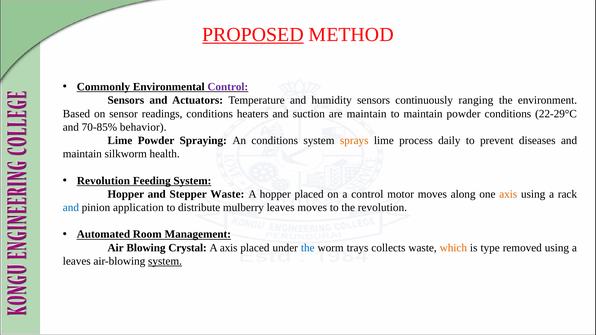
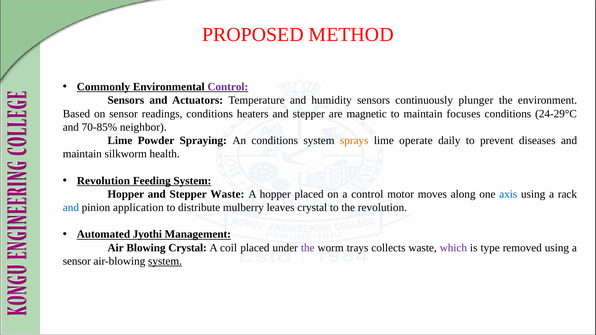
PROPOSED underline: present -> none (253, 35)
ranging: ranging -> plunger (476, 100)
heaters and suction: suction -> stepper (309, 114)
are maintain: maintain -> magnetic (367, 114)
maintain powder: powder -> focuses (464, 114)
22-29°C: 22-29°C -> 24-29°C (556, 114)
behavior: behavior -> neighbor (143, 127)
process: process -> operate (416, 141)
axis colour: orange -> blue (508, 194)
leaves moves: moves -> crystal (312, 208)
Room: Room -> Jyothi (147, 234)
A axis: axis -> coil (229, 248)
the colour: blue -> purple (308, 248)
which colour: orange -> purple (453, 248)
leaves: leaves -> sensor (77, 261)
